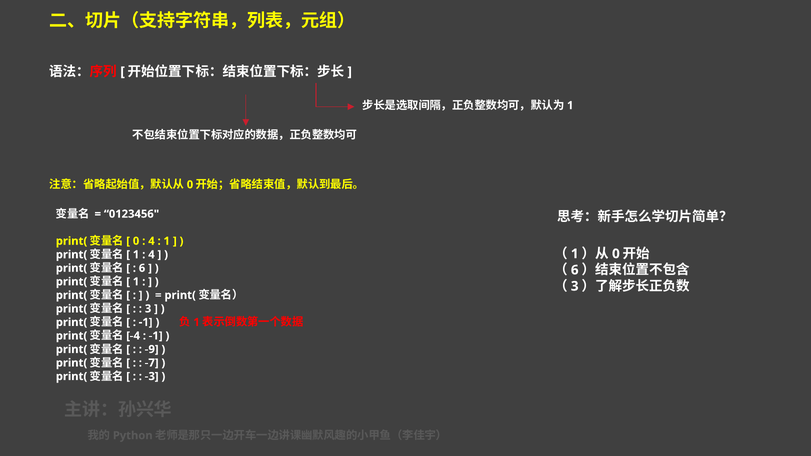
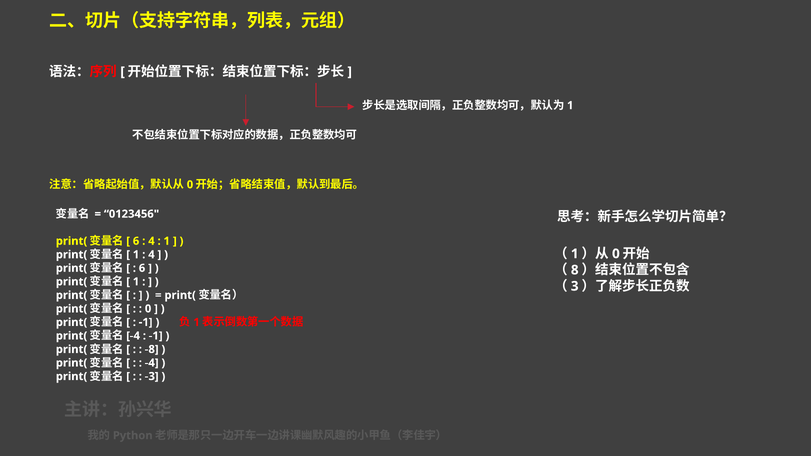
0: 0 -> 6 (136, 241)
6: 6 -> 8 (575, 270)
3: 3 -> 0 (148, 309)
-9: -9 -> -8 (152, 349)
-7: -7 -> -4 (152, 363)
